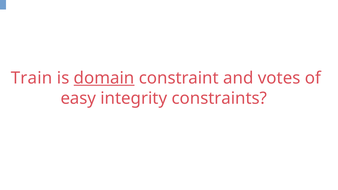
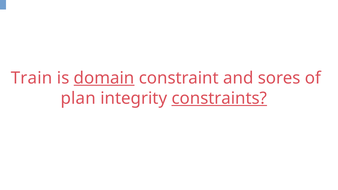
votes: votes -> sores (279, 78)
easy: easy -> plan (78, 98)
constraints underline: none -> present (219, 98)
